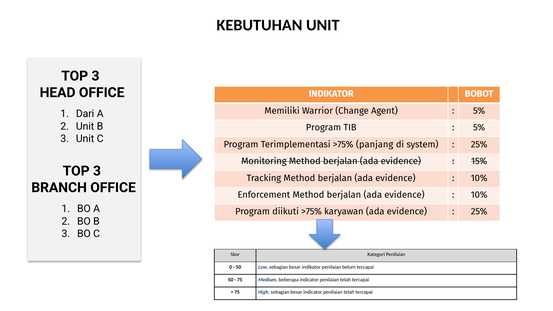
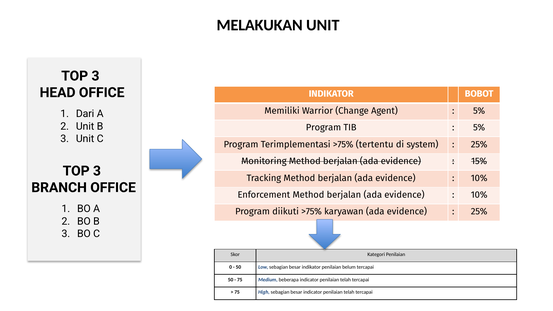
KEBUTUHAN: KEBUTUHAN -> MELAKUKAN (260, 25)
panjang: panjang -> tertentu (375, 144)
